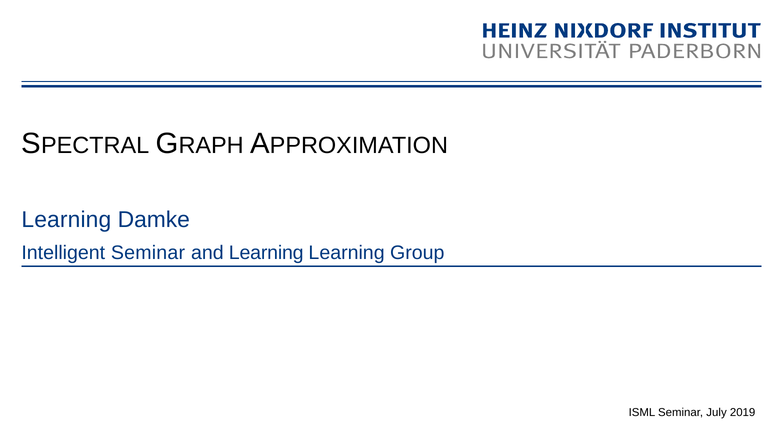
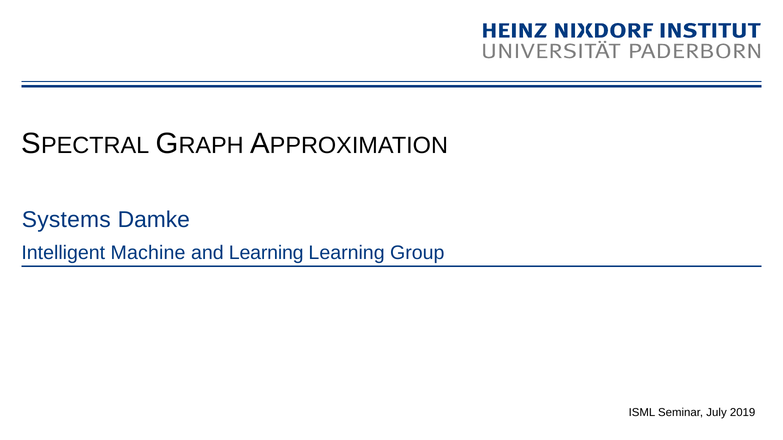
Learning: Learning -> Systems (66, 220)
Intelligent Seminar: Seminar -> Machine (148, 253)
